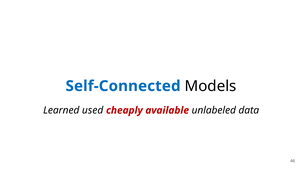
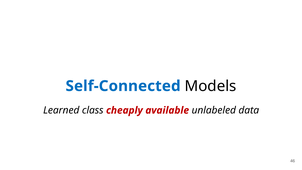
used: used -> class (93, 110)
